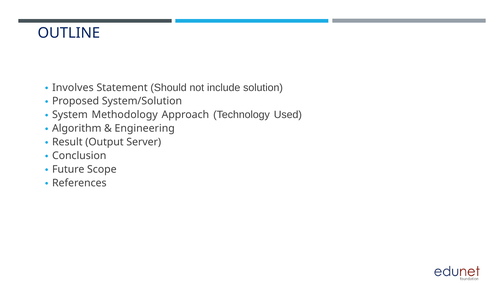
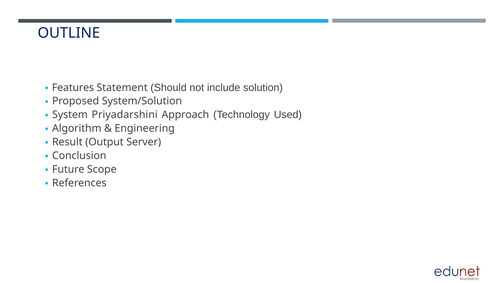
Involves: Involves -> Features (73, 88)
Methodology: Methodology -> Priyadarshini (125, 115)
